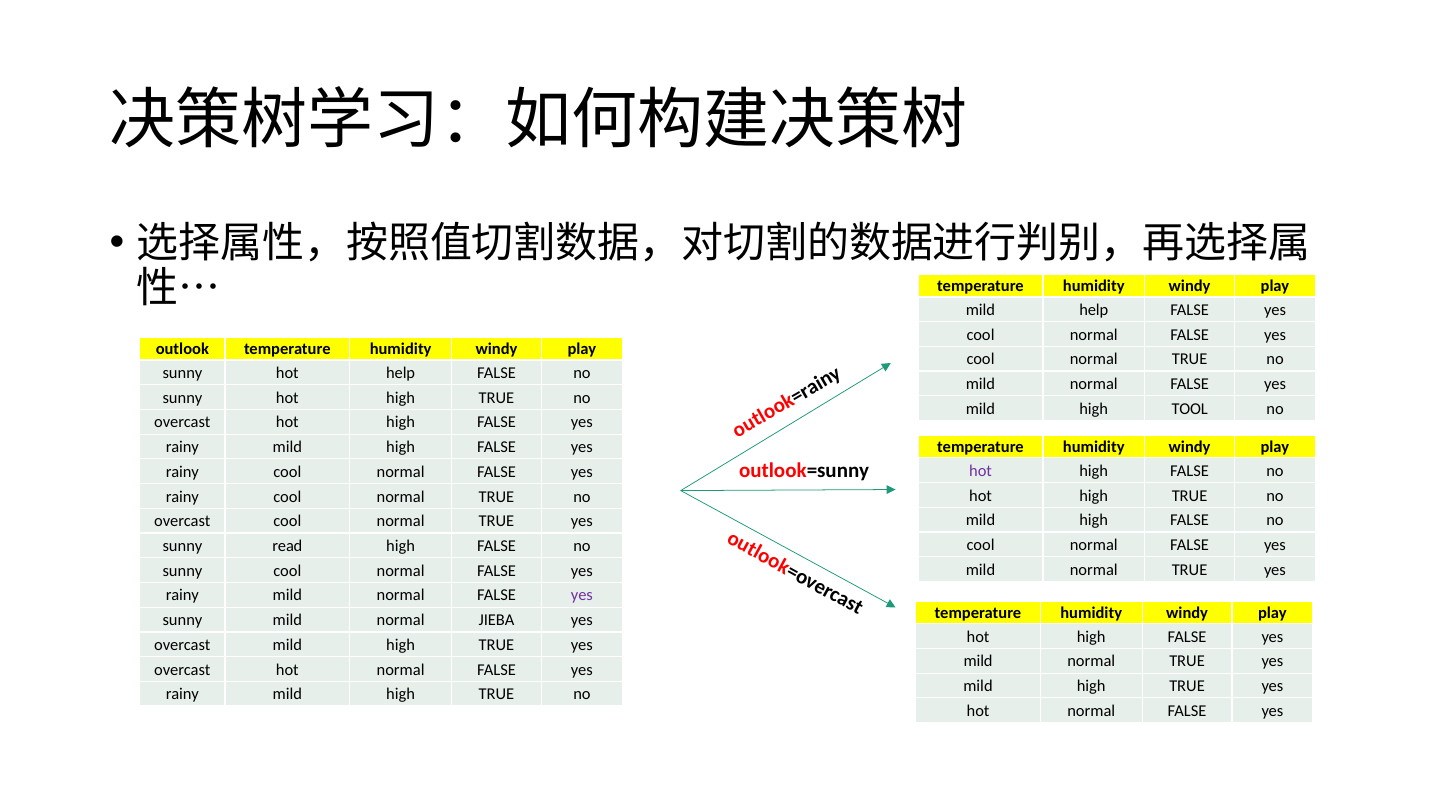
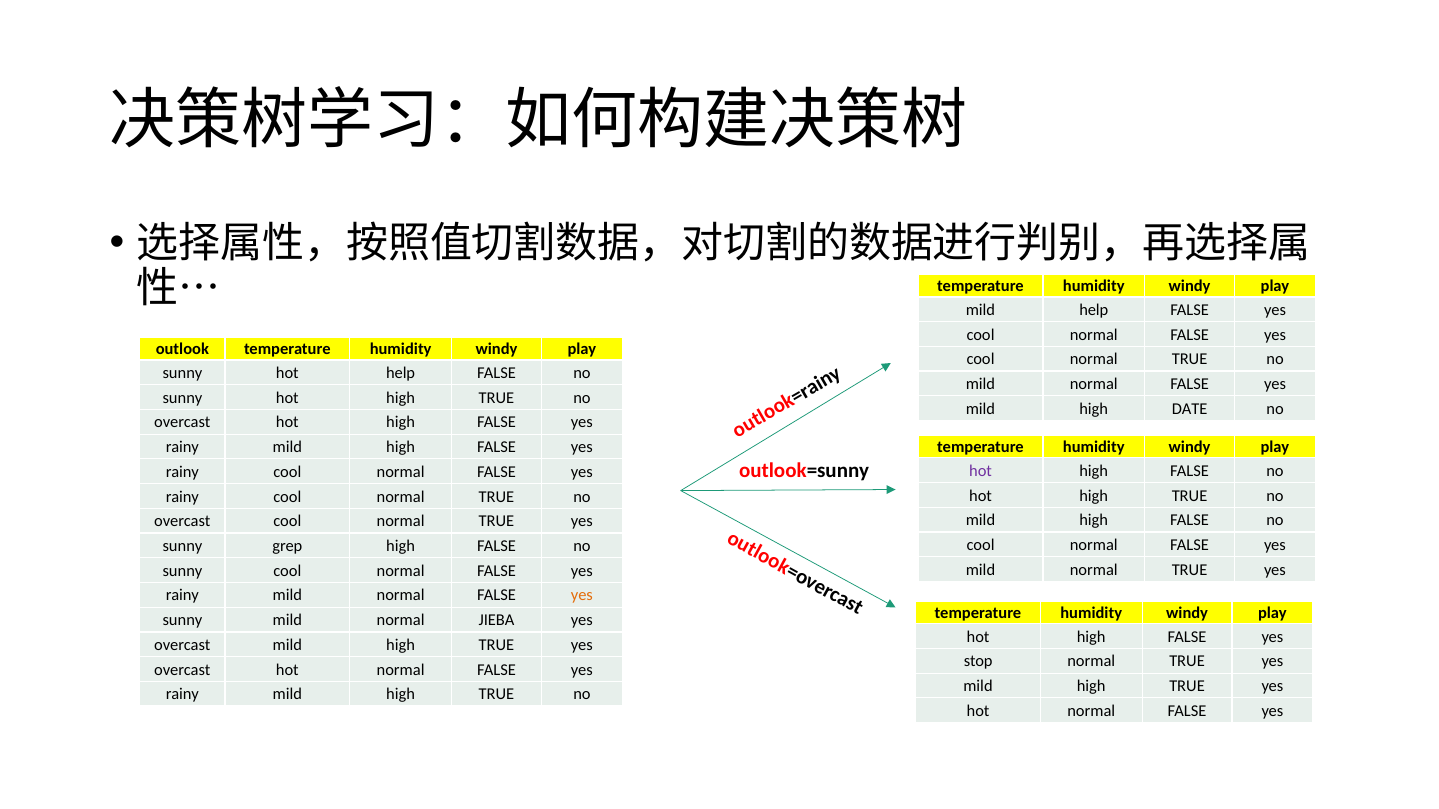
TOOL: TOOL -> DATE (1190, 409)
read: read -> grep (287, 546)
yes colour: purple -> orange (582, 596)
mild: mild -> stop (978, 662)
